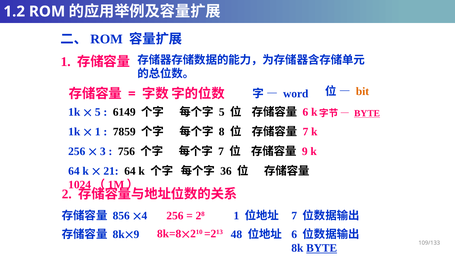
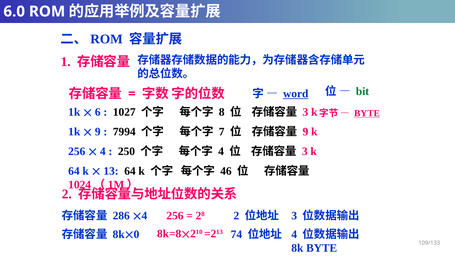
1.2: 1.2 -> 6.0 (14, 11)
word underline: none -> present (296, 94)
bit colour: orange -> green (362, 92)
5: 5 -> 6 (98, 112)
6149: 6149 -> 1027 (124, 112)
5: 5 -> 8 (222, 112)
6: 6 -> 3 (305, 112)
1: 1 -> 9 (98, 132)
7859: 7859 -> 7994 (124, 132)
8: 8 -> 7 (222, 132)
7: 7 -> 9 (305, 132)
3: 3 -> 4 (103, 151)
756: 756 -> 250 (126, 151)
7: 7 -> 4 (221, 151)
9: 9 -> 3 (305, 151)
21: 21 -> 13 (111, 171)
36: 36 -> 46 (226, 171)
28 7: 7 -> 3 (294, 216)
856: 856 -> 286 (121, 216)
4 1: 1 -> 2 (236, 216)
9: 9 -> 0 (136, 234)
48: 48 -> 74 (236, 234)
6: 6 -> 4 (294, 234)
BYTE underline: present -> none (322, 248)
